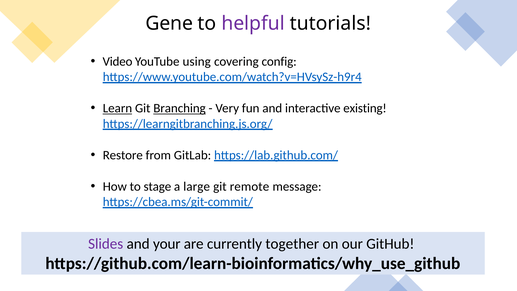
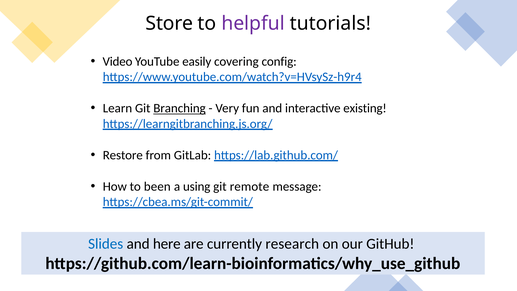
Gene: Gene -> Store (169, 24)
using: using -> easily (197, 61)
Learn underline: present -> none (117, 108)
stage: stage -> been (157, 186)
large: large -> using (197, 186)
Slides colour: purple -> blue (106, 244)
your: your -> here (167, 244)
together: together -> research (292, 244)
